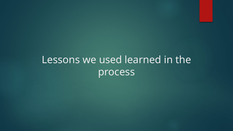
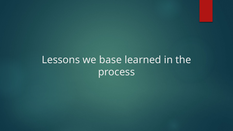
used: used -> base (110, 60)
